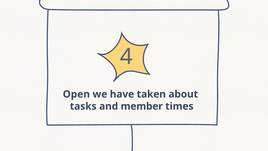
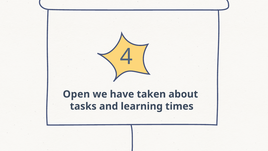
member: member -> learning (142, 106)
